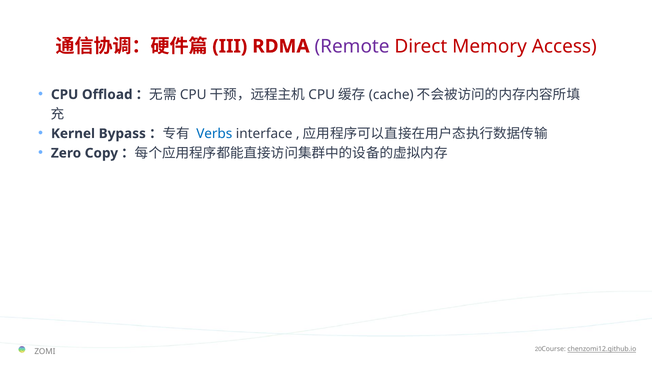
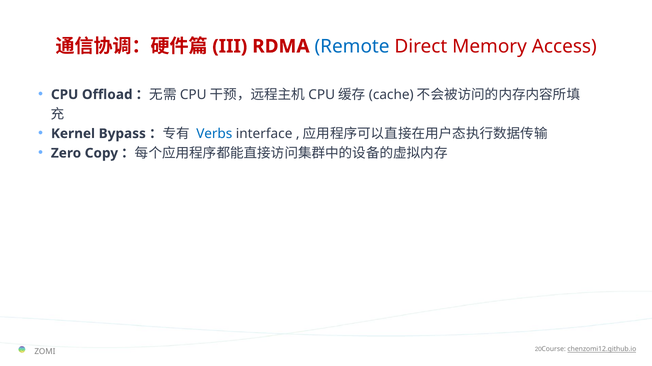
Remote colour: purple -> blue (352, 46)
